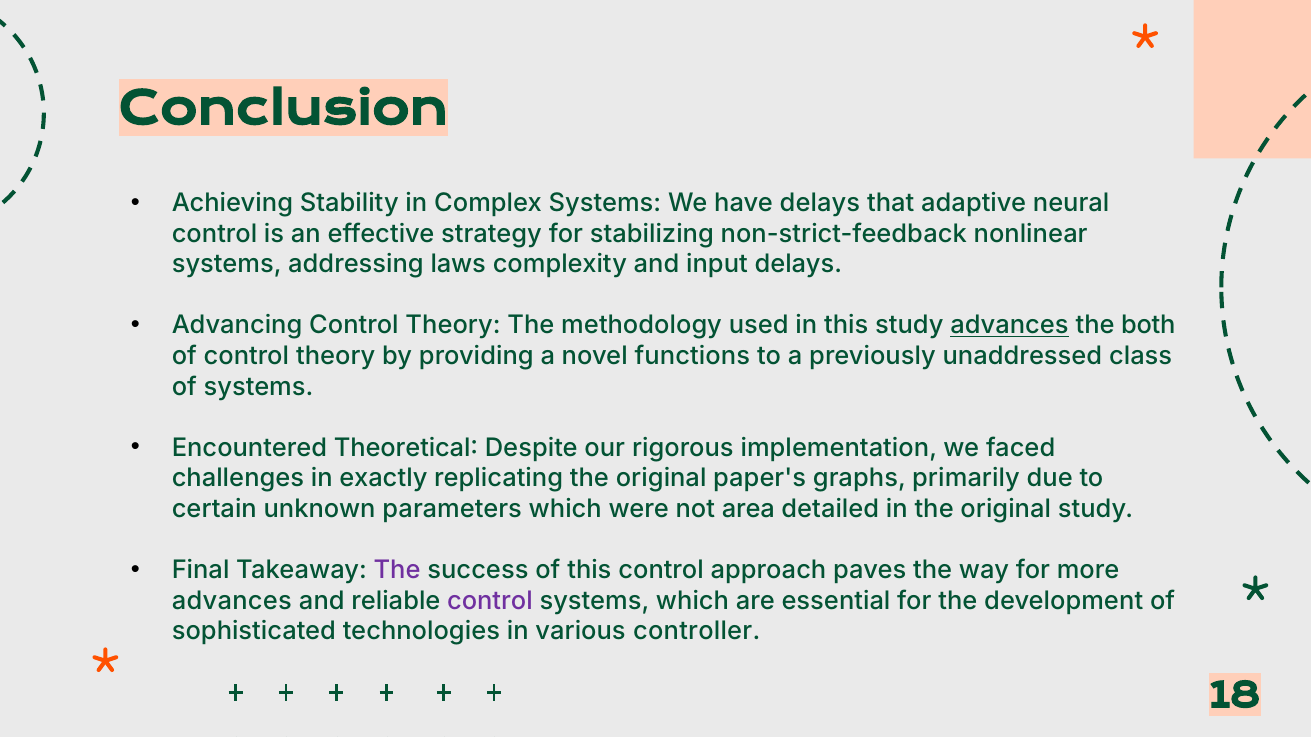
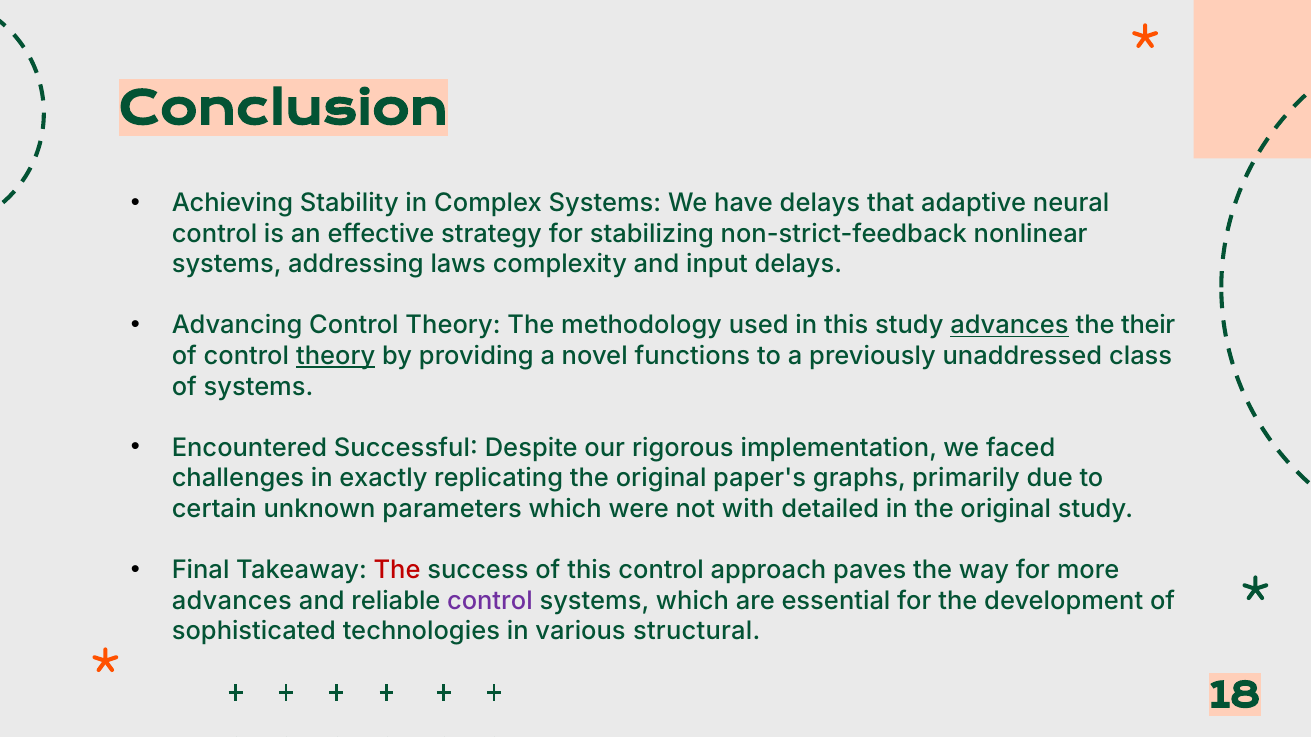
both: both -> their (1148, 326)
theory underline: none -> present (336, 356)
Theoretical: Theoretical -> Successful (406, 448)
area: area -> with (748, 509)
The colour: purple -> red (397, 571)
controller: controller -> structural (697, 632)
